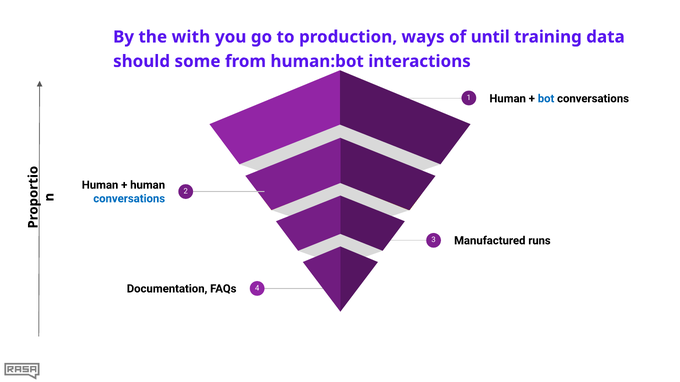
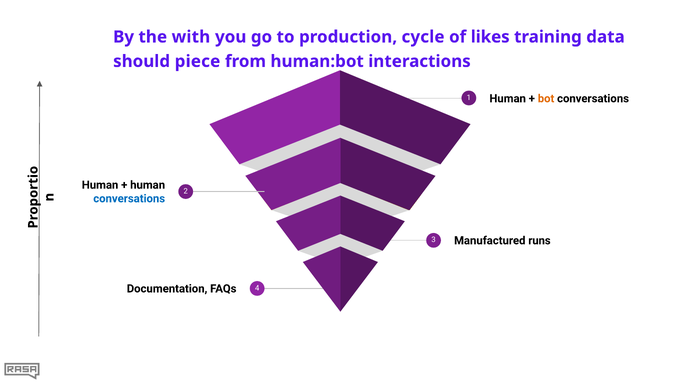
ways: ways -> cycle (423, 37)
until: until -> likes (490, 37)
some: some -> piece (197, 61)
bot colour: blue -> orange (546, 99)
